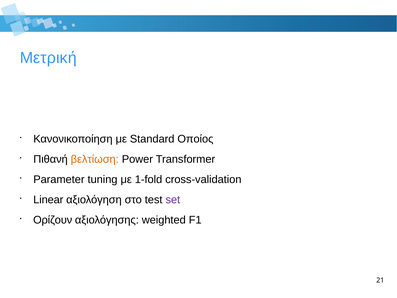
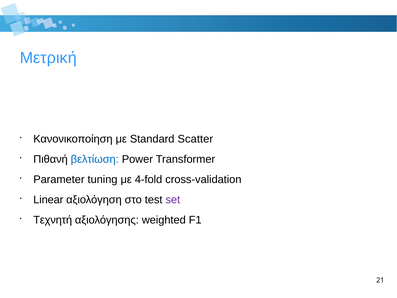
Οποίος: Οποίος -> Scatter (195, 139)
βελτίωση colour: orange -> blue (95, 159)
1-fold: 1-fold -> 4-fold (149, 179)
Ορίζουν: Ορίζουν -> Τεχνητή (53, 220)
